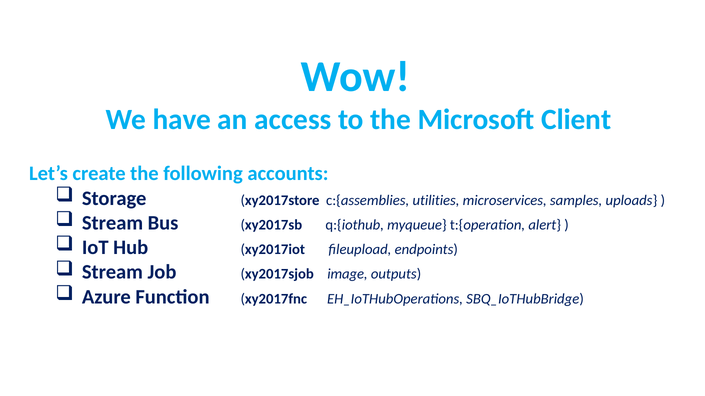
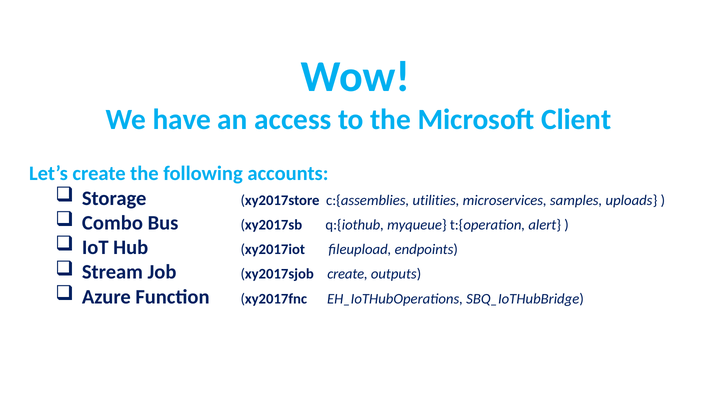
Stream: Stream -> Combo (112, 223)
xy2017sjob image: image -> create (347, 275)
